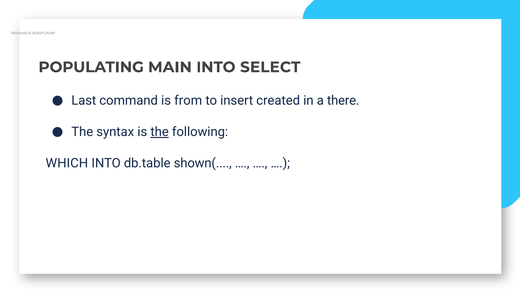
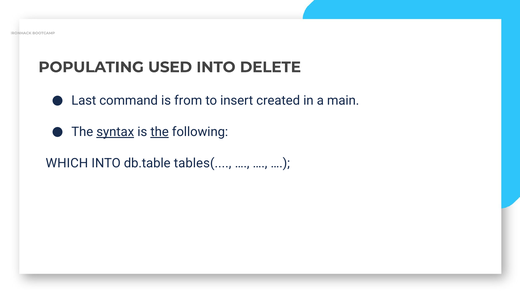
MAIN: MAIN -> USED (170, 67)
SELECT: SELECT -> DELETE (270, 67)
there: there -> main (343, 100)
syntax underline: none -> present (115, 132)
shown(: shown( -> tables( (203, 163)
